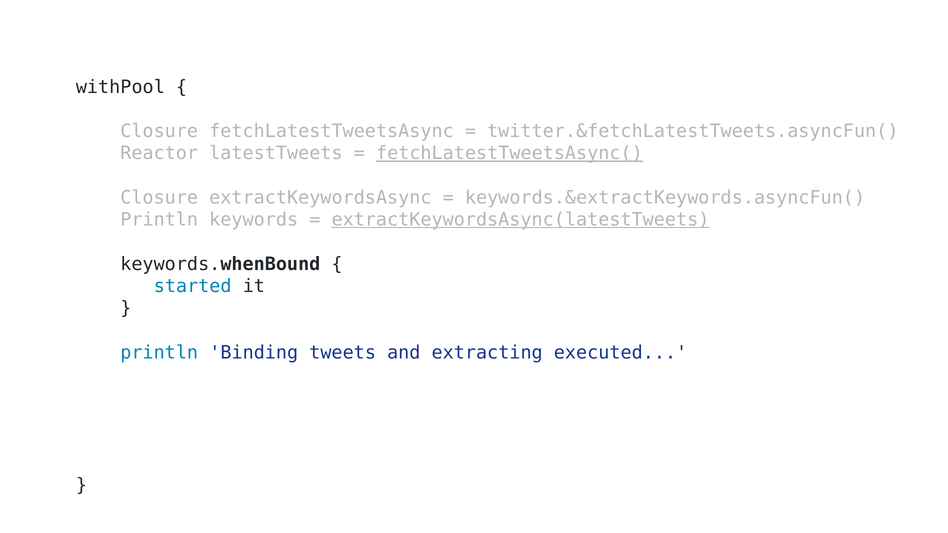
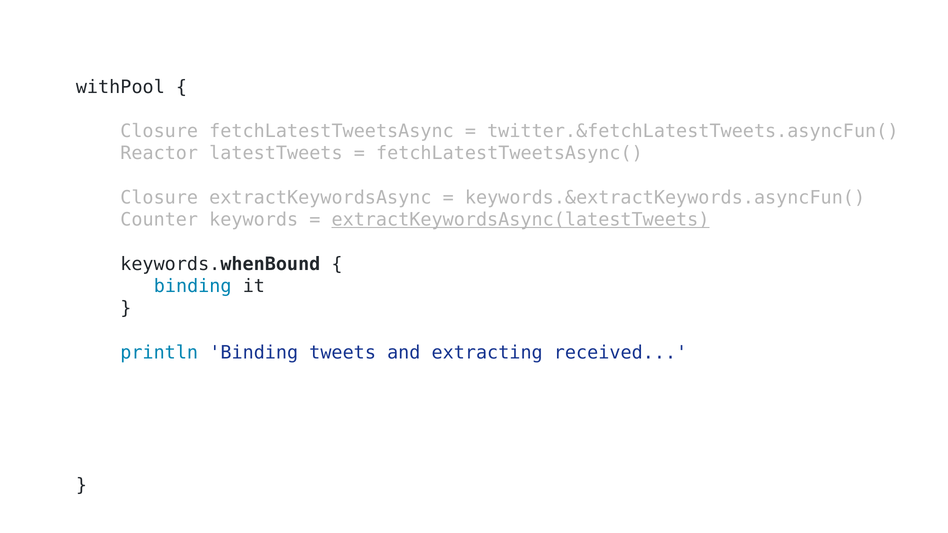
fetchLatestTweetsAsync( underline: present -> none (509, 153)
Println: Println -> Counter (159, 220)
started: started -> binding (193, 286)
executed: executed -> received (621, 353)
